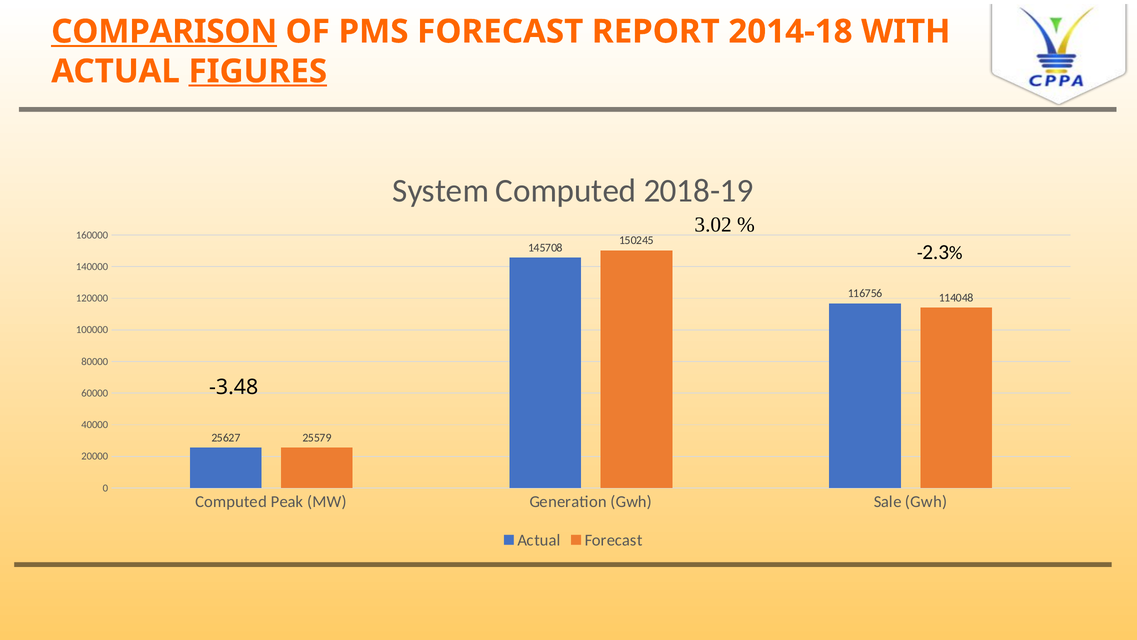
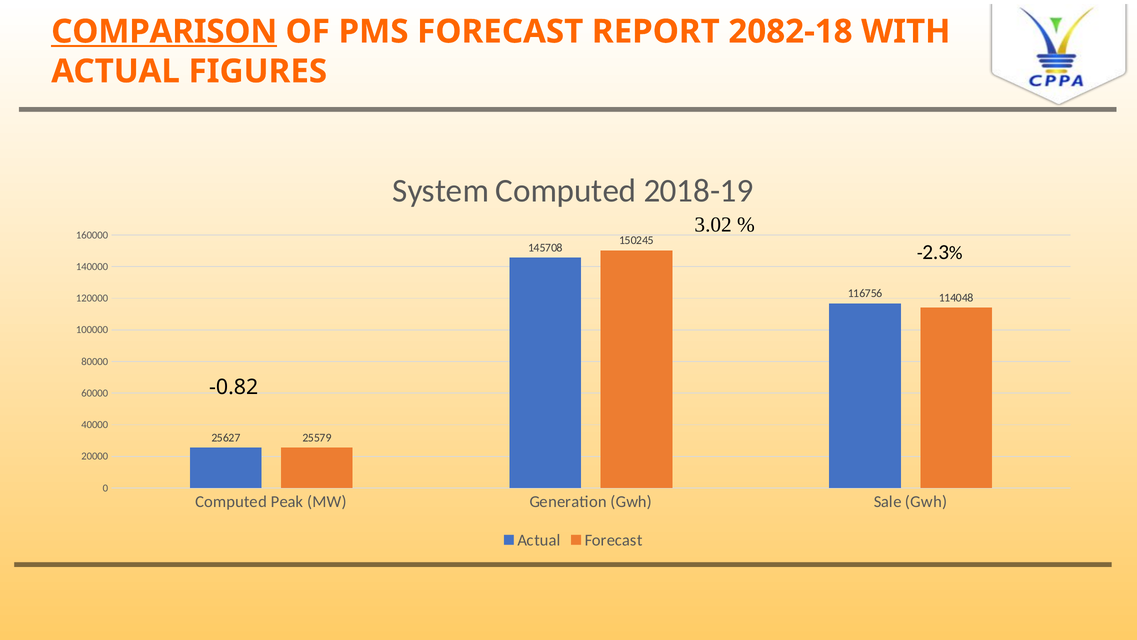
2014-18: 2014-18 -> 2082-18 (790, 32)
FIGURES underline: present -> none (258, 71)
-3.48: -3.48 -> -0.82 (234, 387)
